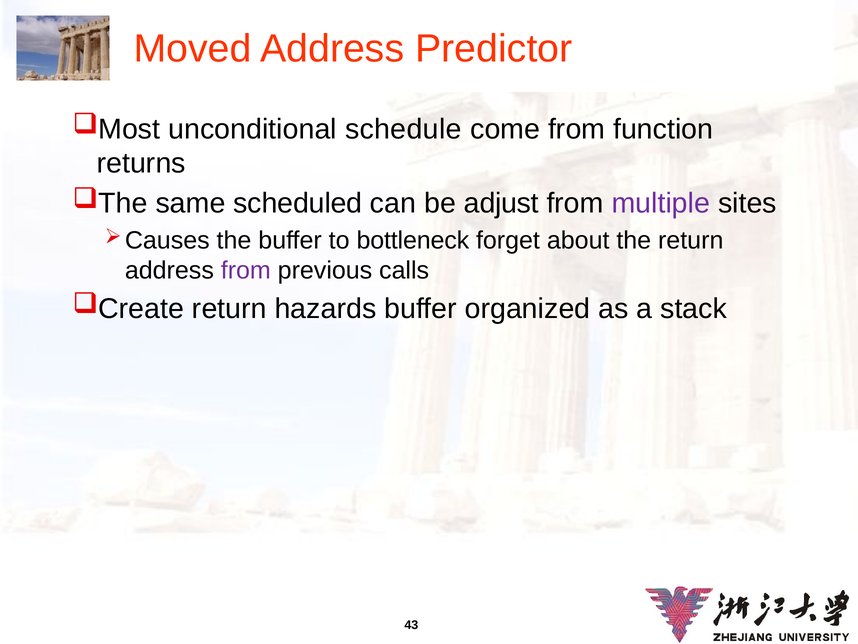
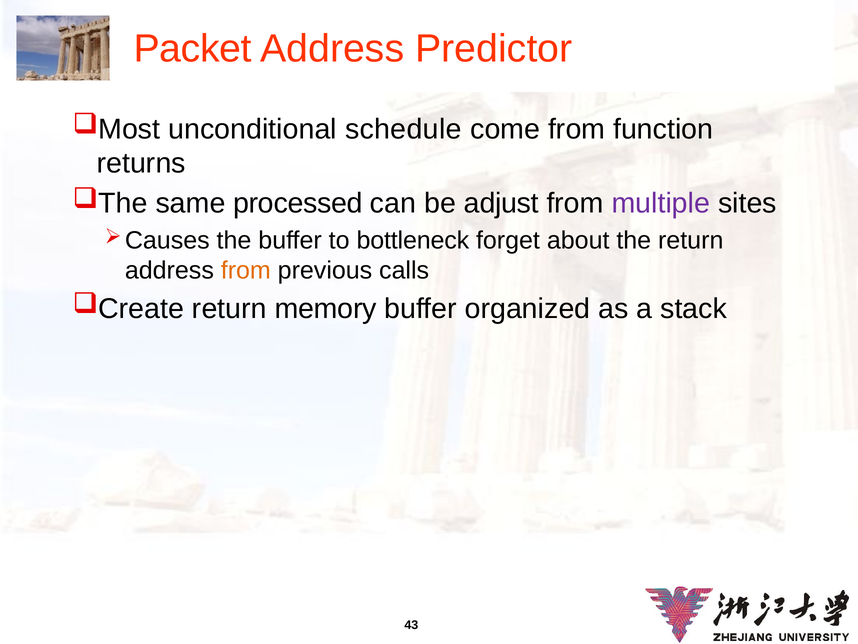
Moved: Moved -> Packet (193, 49)
scheduled: scheduled -> processed (298, 203)
from colour: purple -> orange (246, 270)
hazards: hazards -> memory (326, 308)
